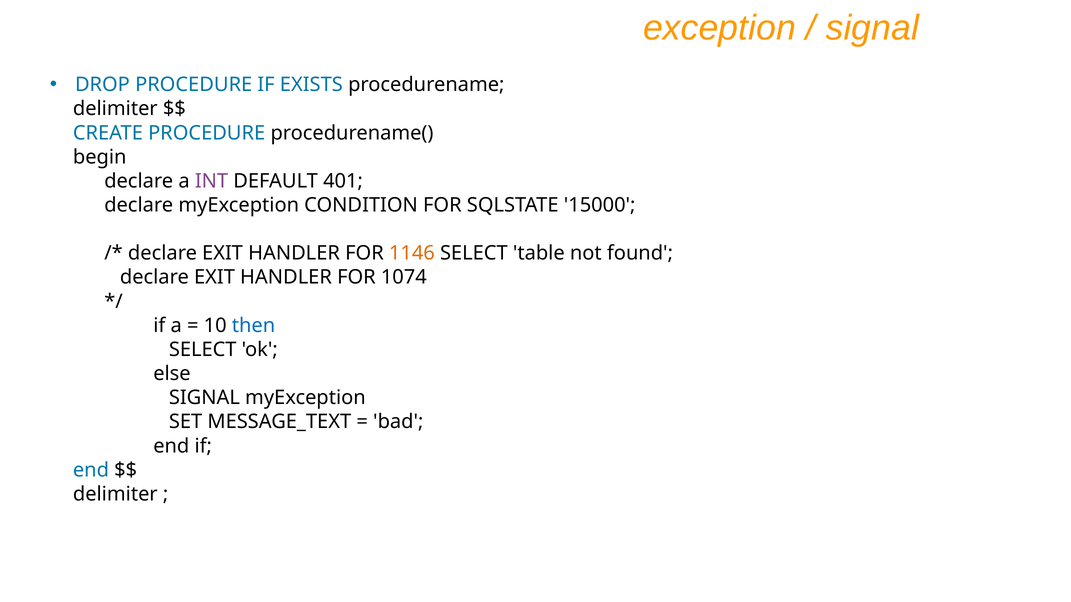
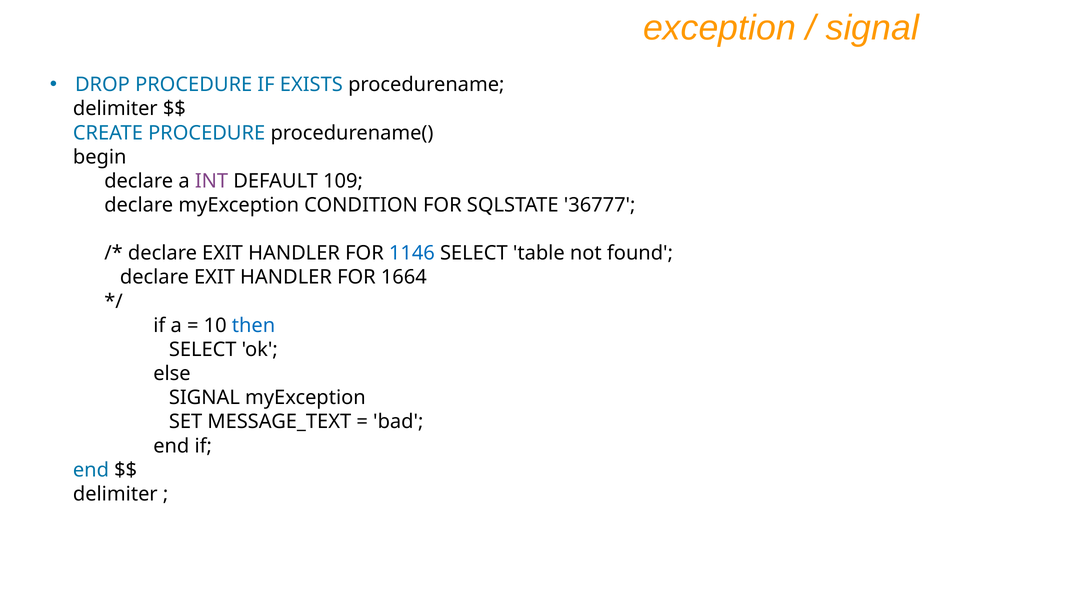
401: 401 -> 109 (343, 181)
15000: 15000 -> 36777 (600, 205)
1146 colour: orange -> blue (412, 253)
1074: 1074 -> 1664 (404, 278)
